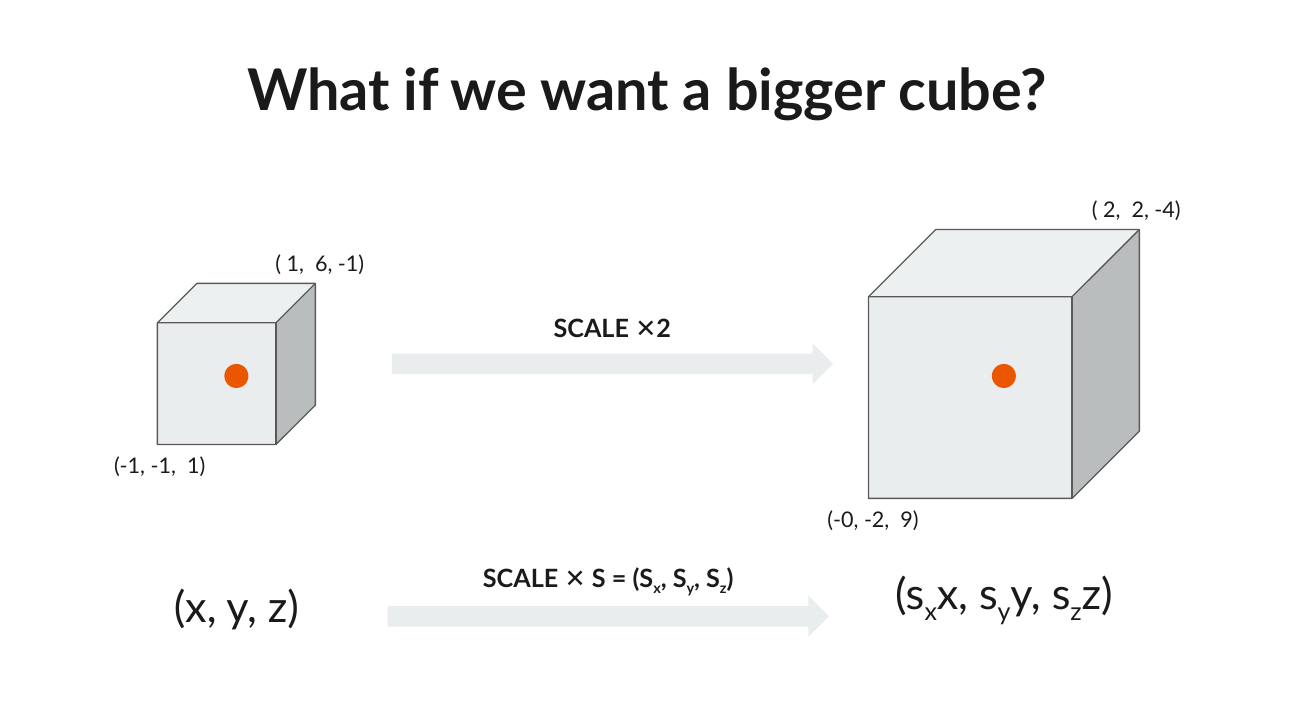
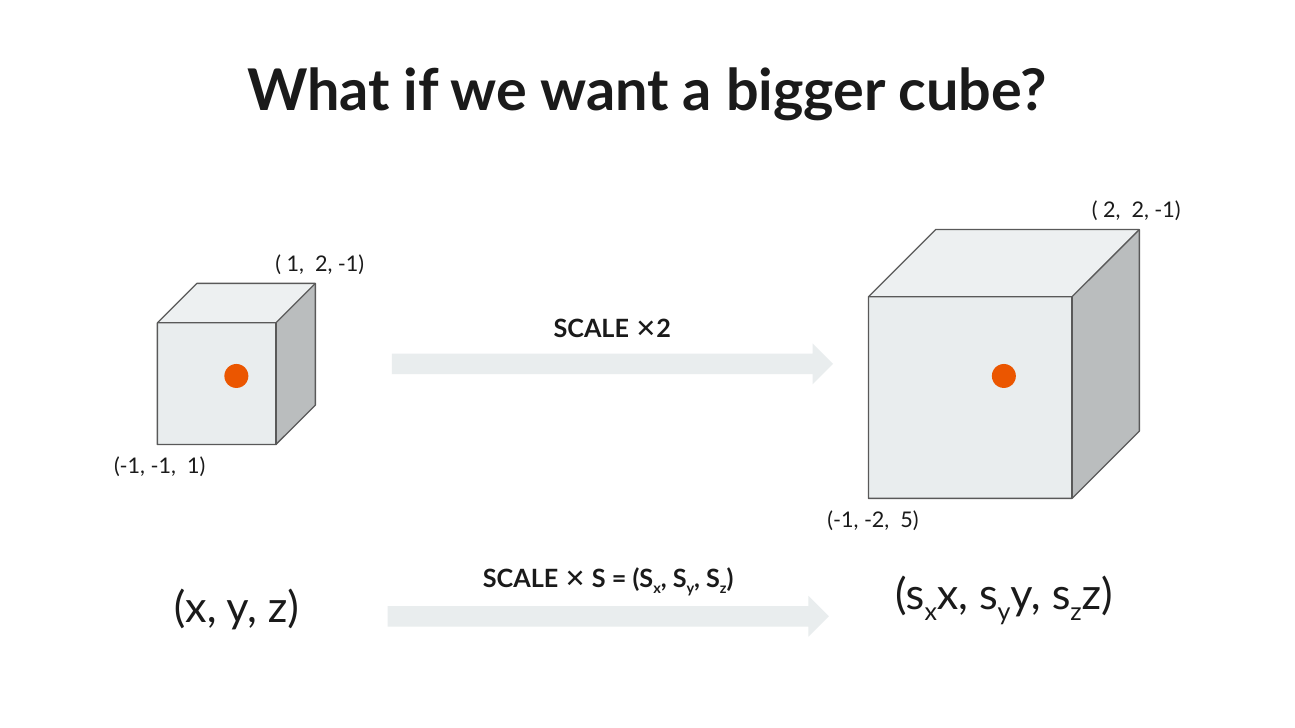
2 2 -4: -4 -> -1 (1168, 211)
1 6: 6 -> 2 (324, 265)
-0: -0 -> -1 (843, 521)
9: 9 -> 5 (910, 521)
